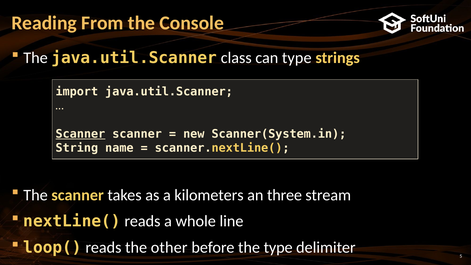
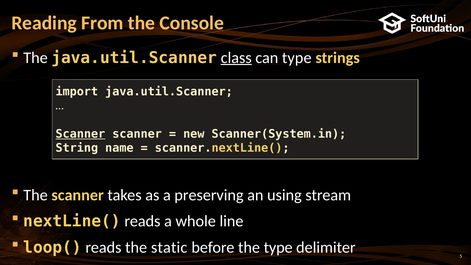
class underline: none -> present (236, 58)
kilometers: kilometers -> preserving (209, 195)
three: three -> using (284, 195)
other: other -> static (169, 248)
